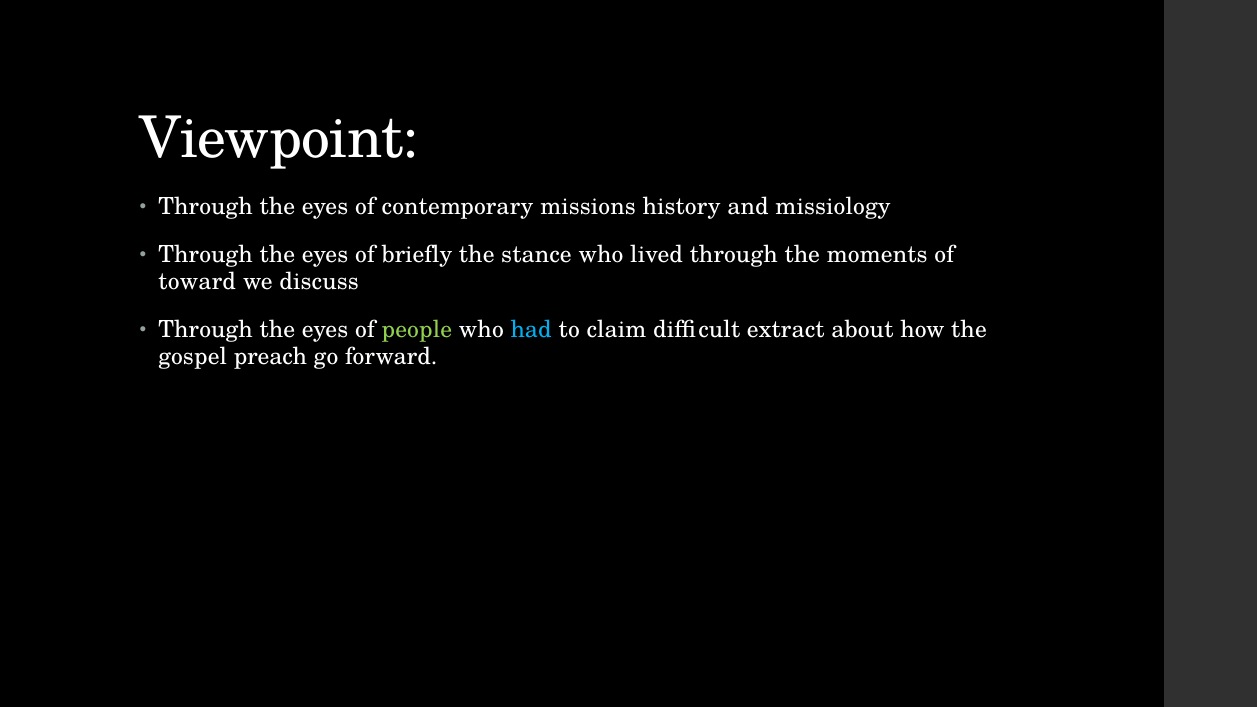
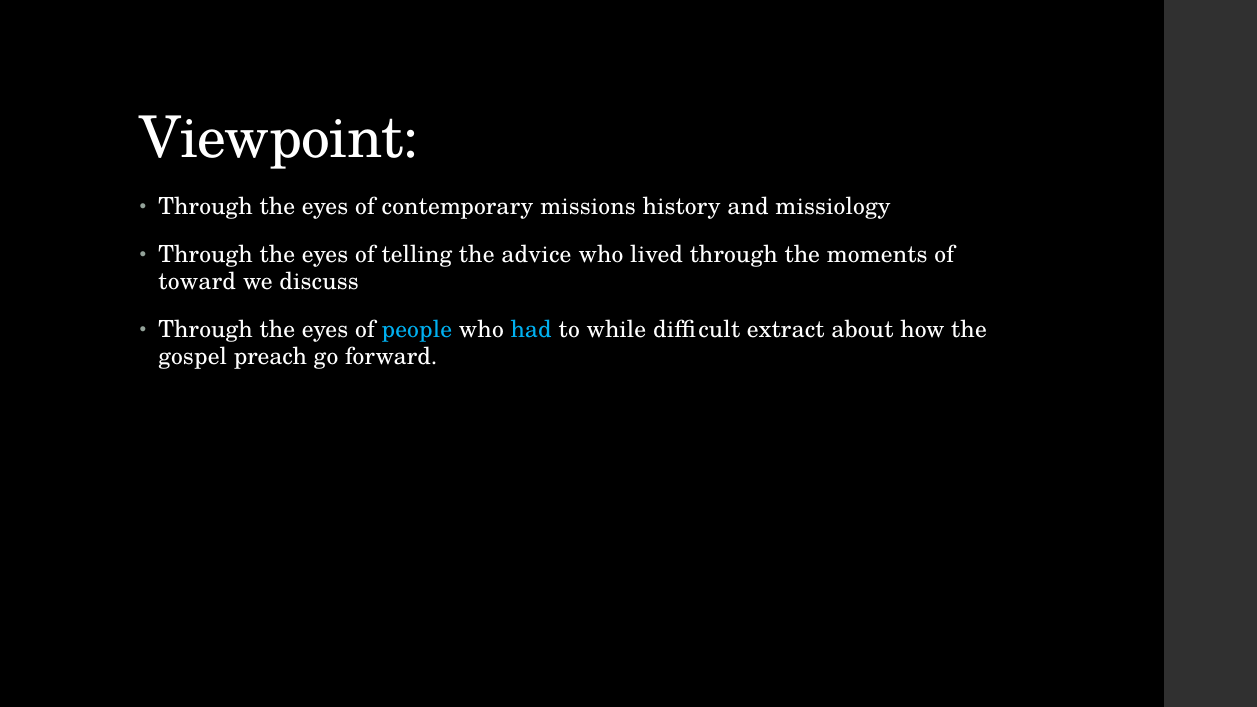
briefly: briefly -> telling (417, 255)
stance: stance -> advice (536, 255)
people colour: light green -> light blue (417, 330)
claim: claim -> while (616, 330)
